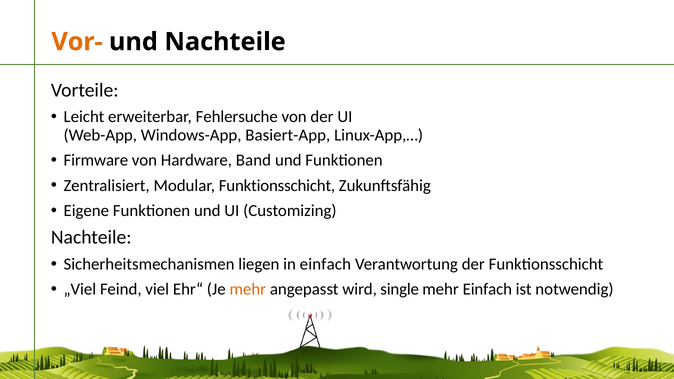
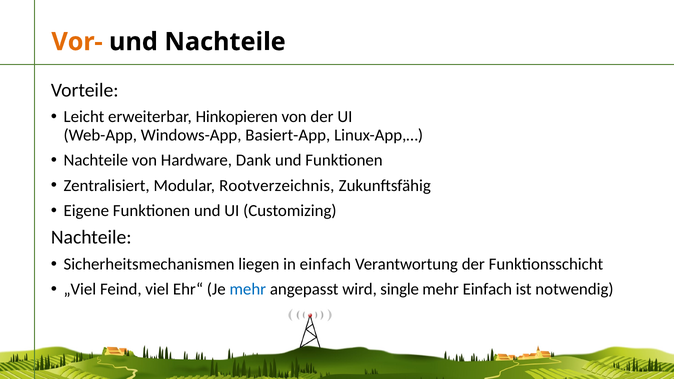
Fehlersuche: Fehlersuche -> Hinkopieren (237, 117)
Firmware: Firmware -> Nachteile (96, 160)
Band: Band -> Dank (253, 160)
Modular Funktionsschicht: Funktionsschicht -> Rootverzeichnis (277, 186)
mehr colour: orange -> blue (248, 289)
